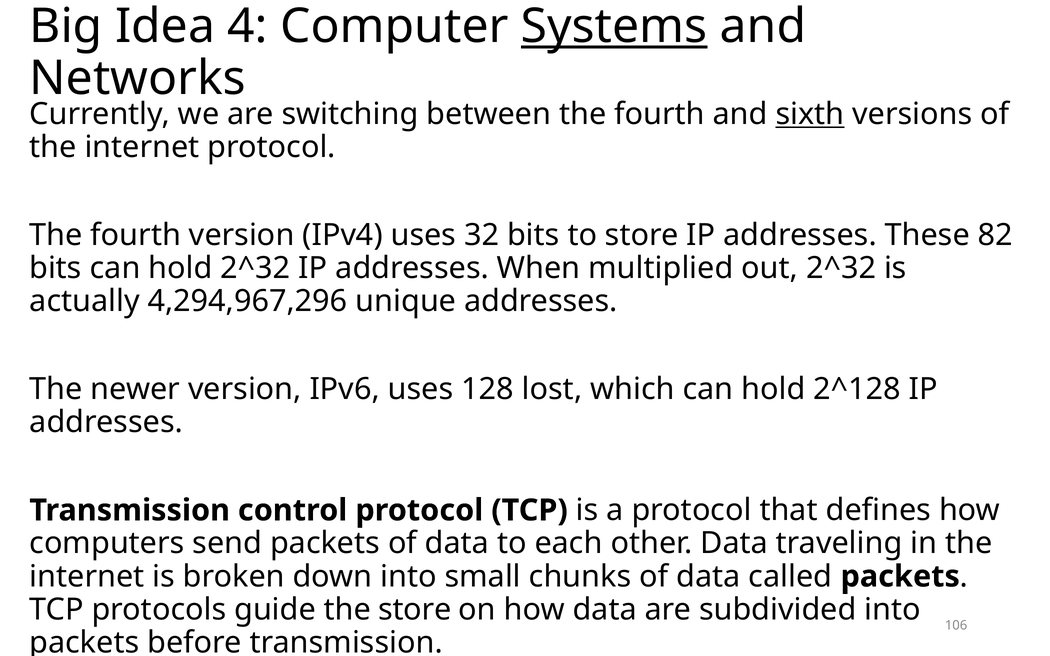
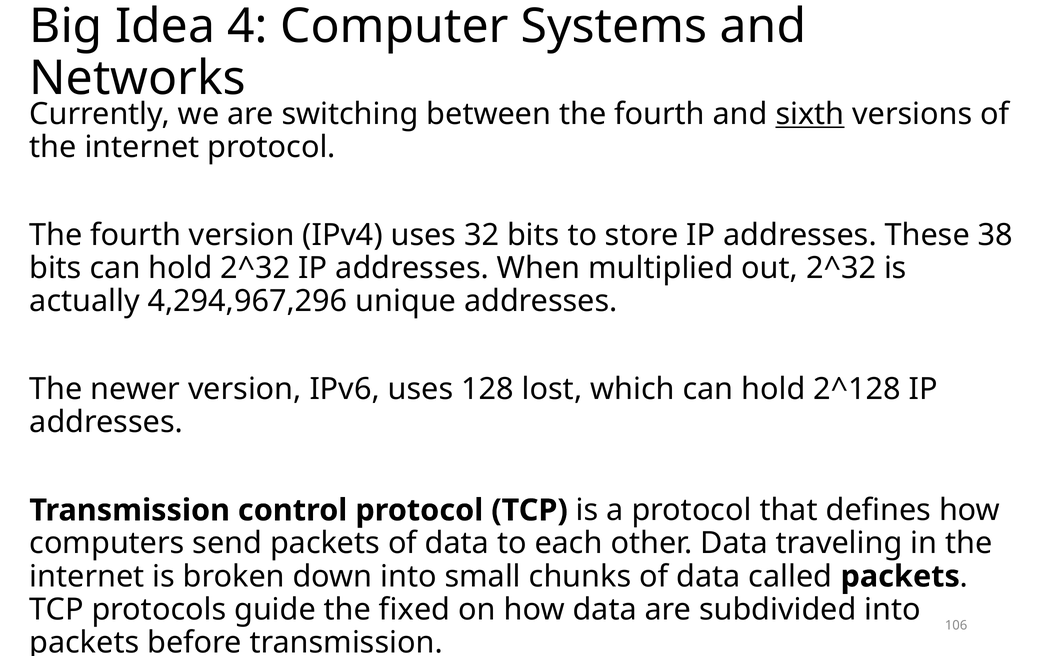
Systems underline: present -> none (614, 26)
82: 82 -> 38 (995, 235)
the store: store -> fixed (415, 610)
